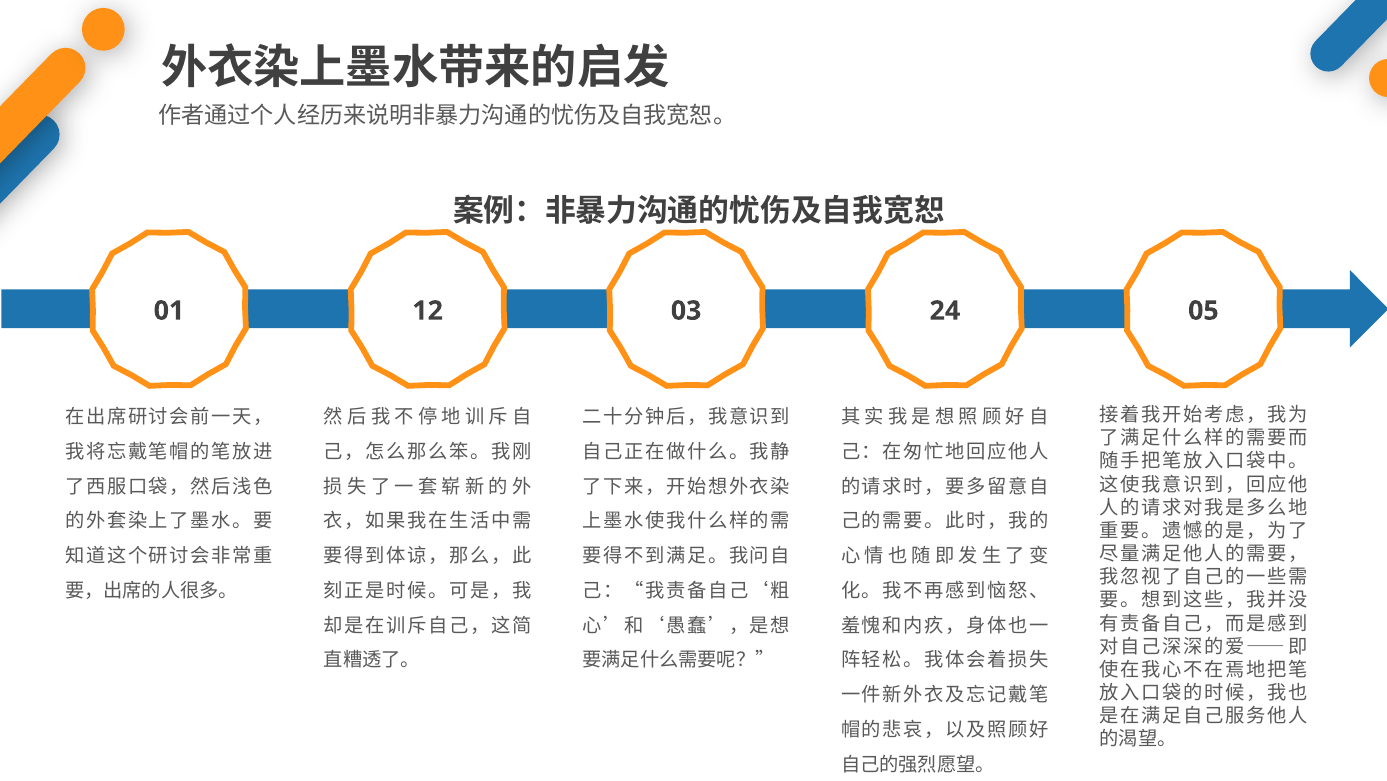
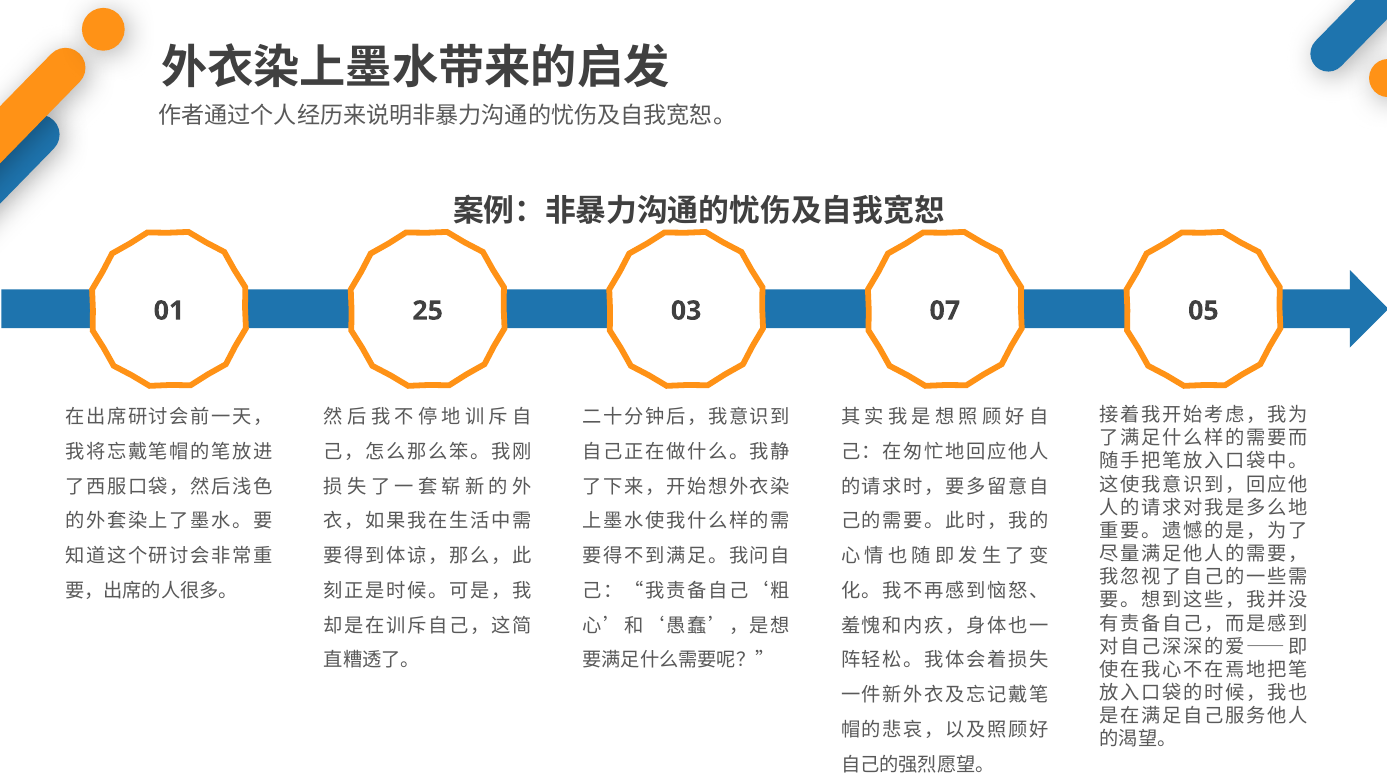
12: 12 -> 25 (428, 310)
24: 24 -> 07 (945, 310)
